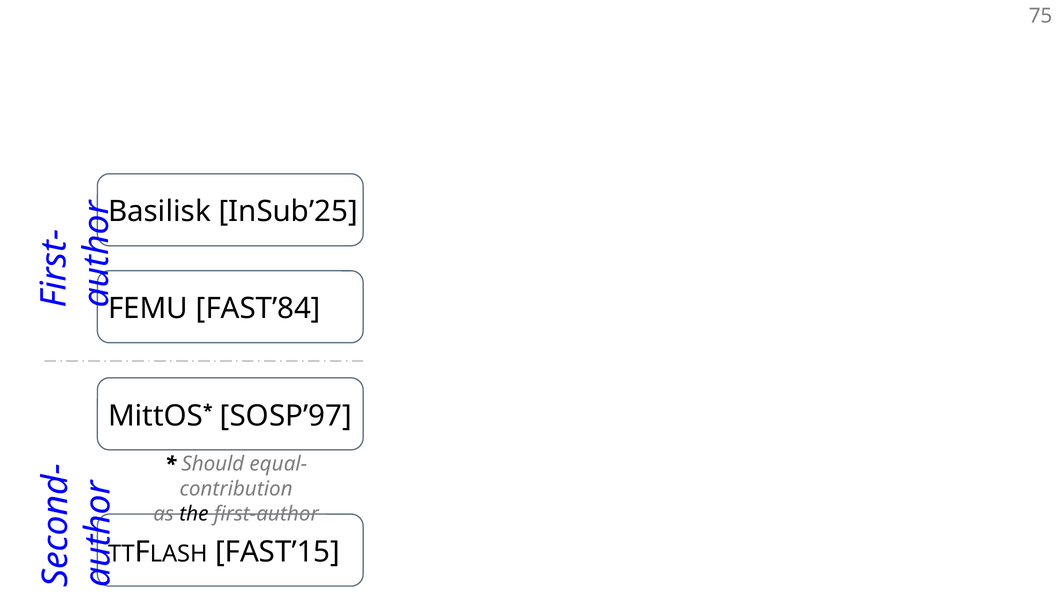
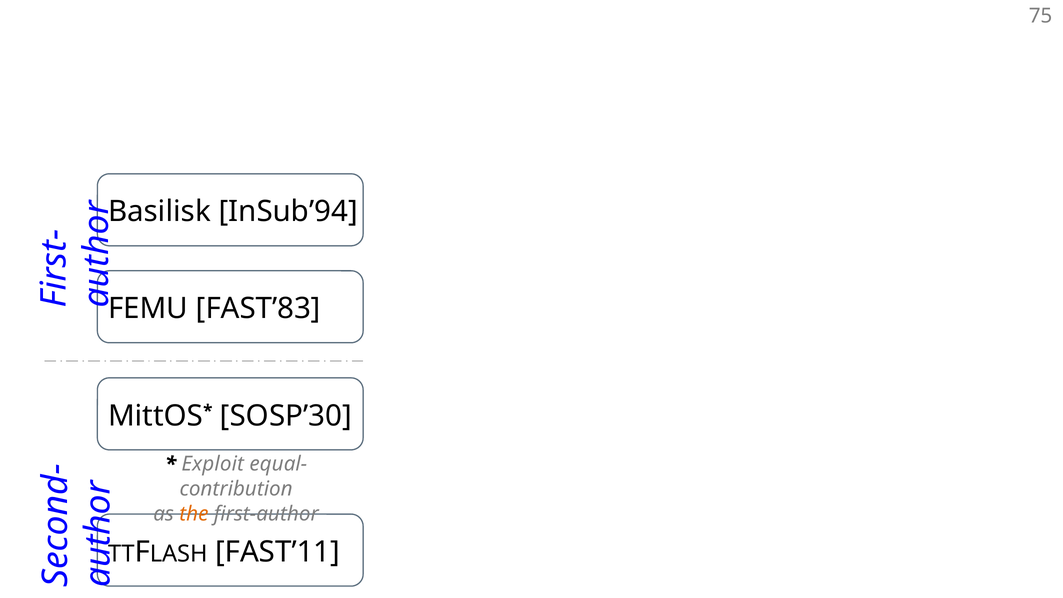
InSub’25: InSub’25 -> InSub’94 (288, 212)
FAST’84: FAST’84 -> FAST’83 (258, 309)
SOSP’97: SOSP’97 -> SOSP’30 (286, 416)
Should: Should -> Exploit (213, 464)
the colour: black -> orange (194, 514)
FAST’15: FAST’15 -> FAST’11 (278, 552)
